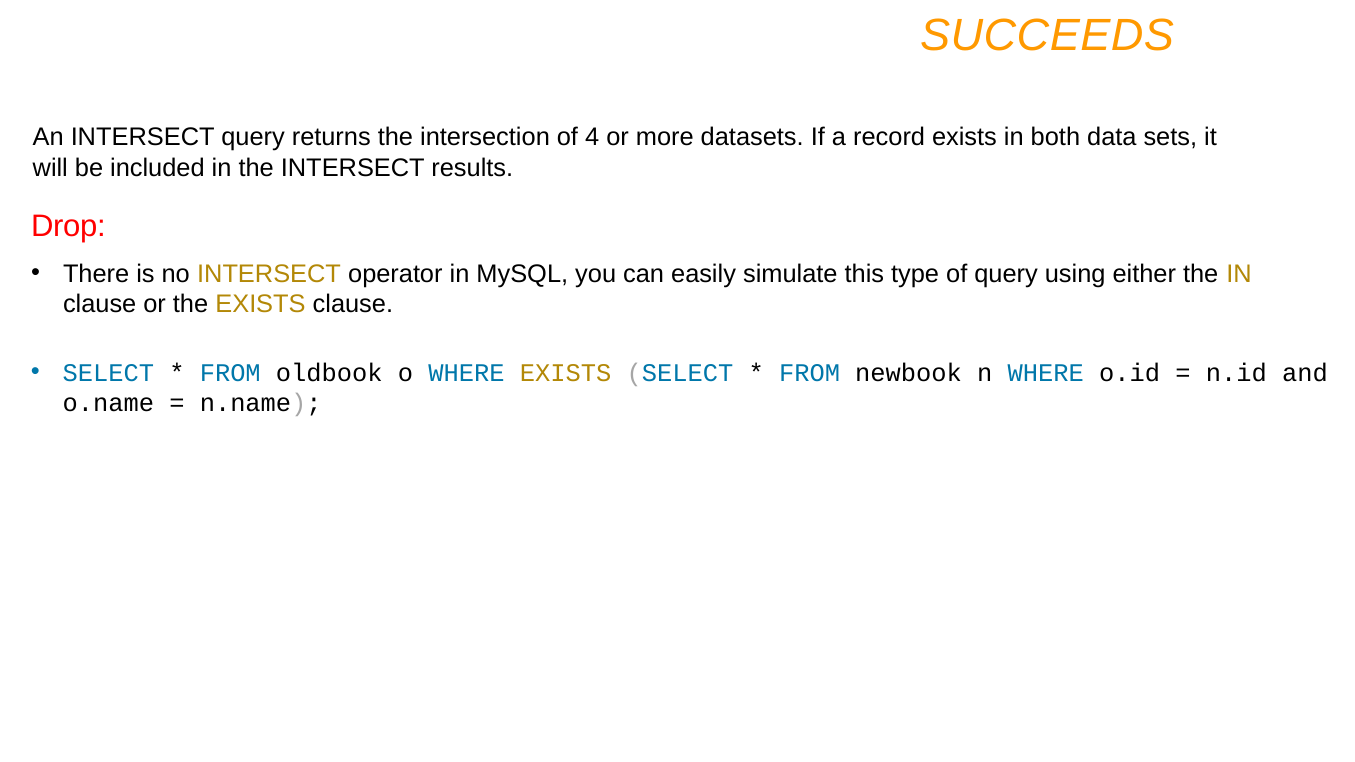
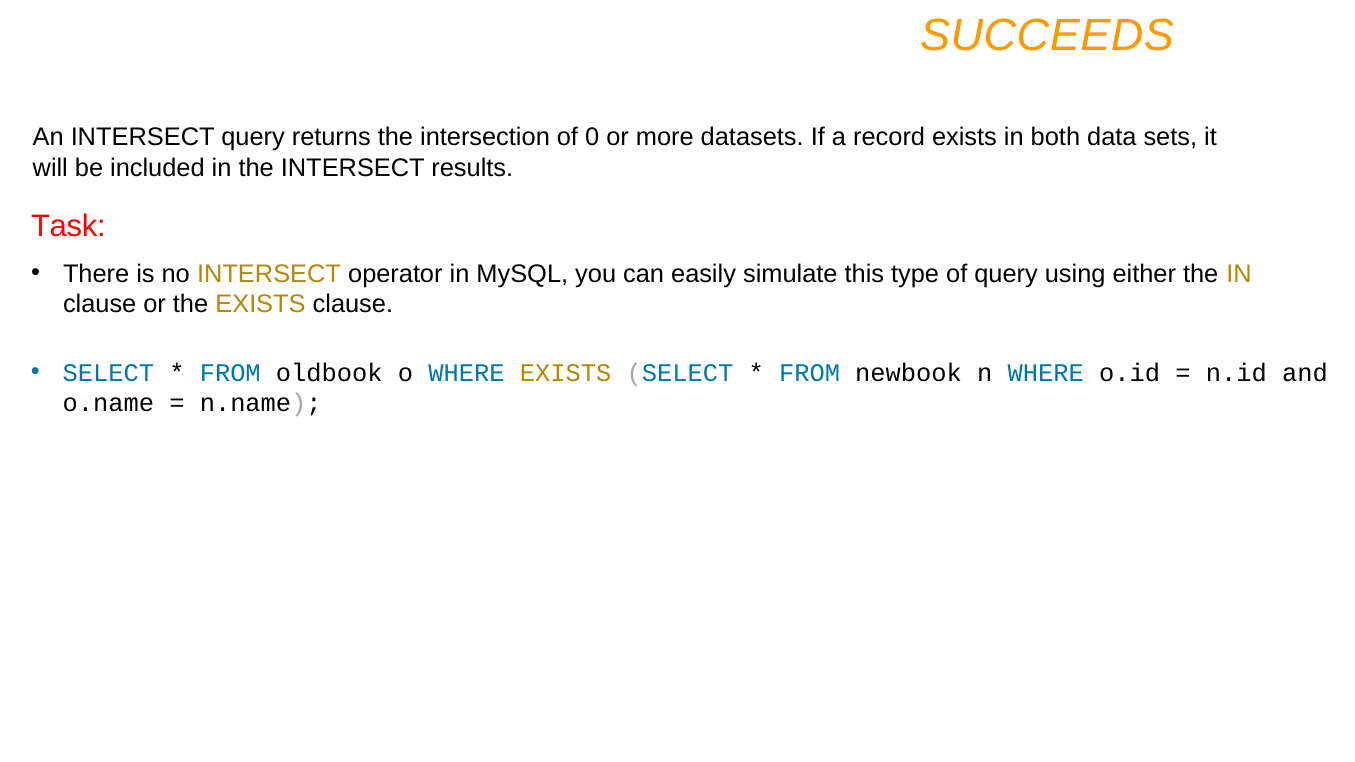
4: 4 -> 0 (592, 137)
Drop: Drop -> Task (68, 227)
